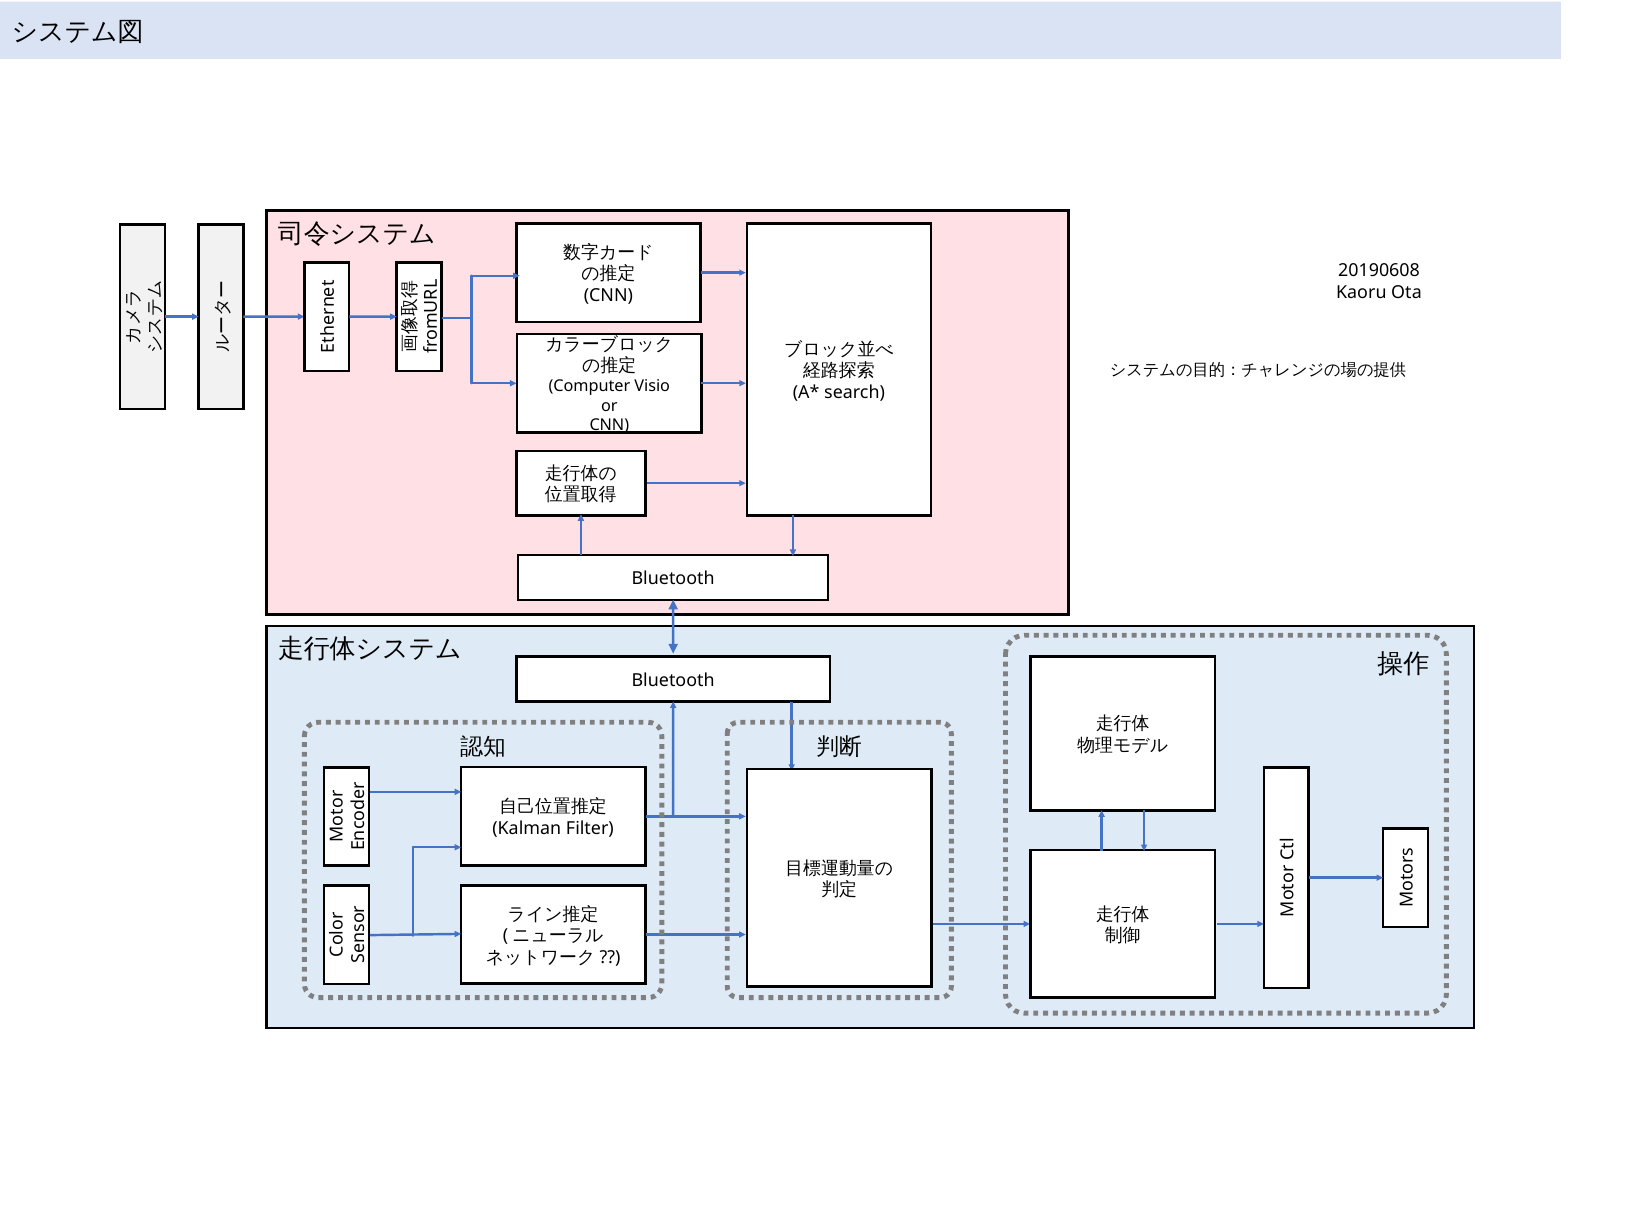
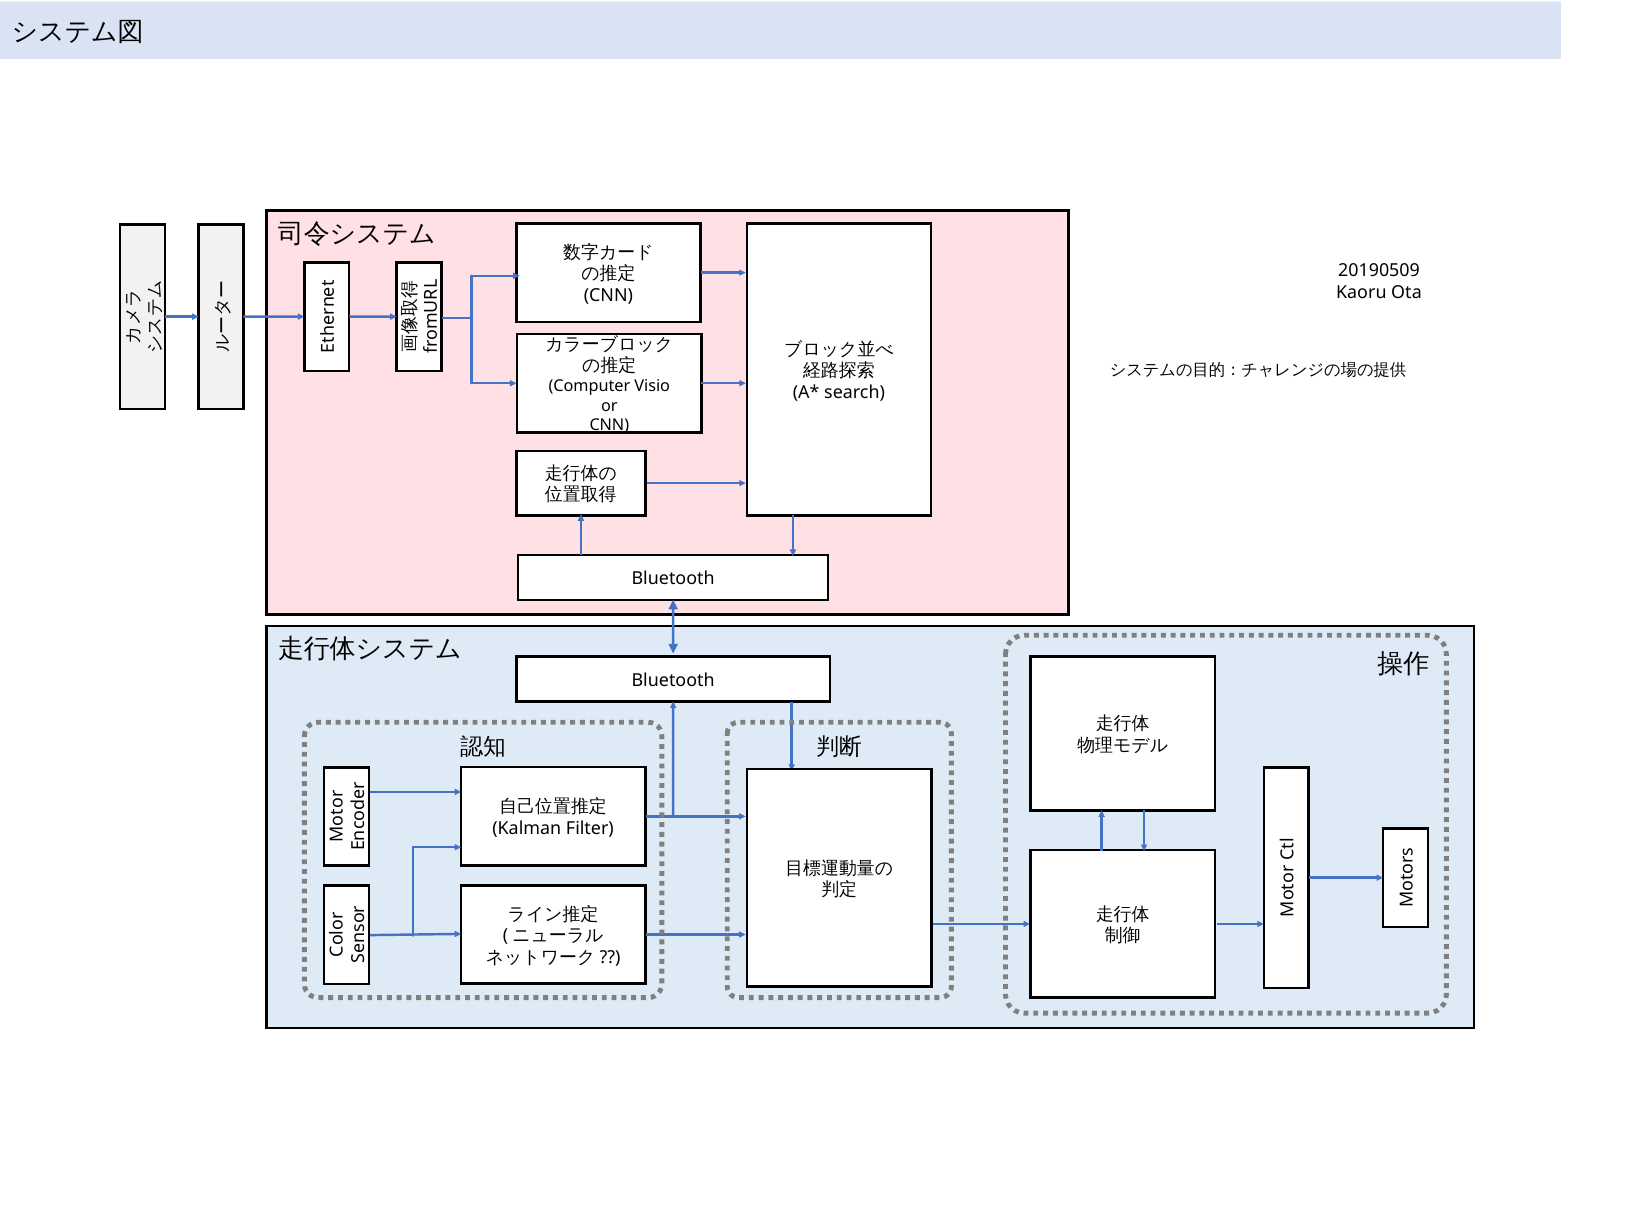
20190608: 20190608 -> 20190509 (1379, 271)
